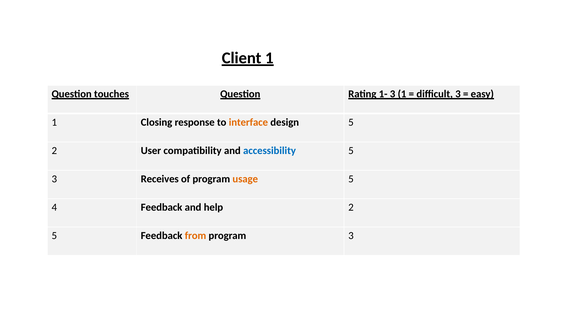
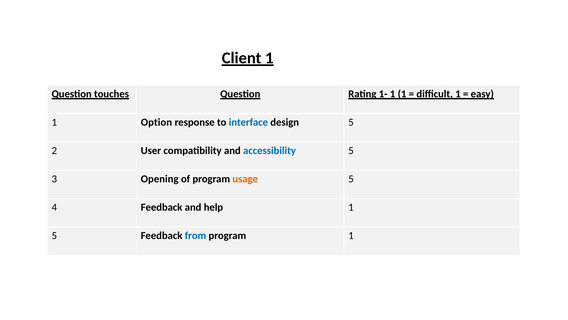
1- 3: 3 -> 1 (393, 94)
difficult 3: 3 -> 1 (458, 94)
Closing: Closing -> Option (156, 122)
interface colour: orange -> blue (248, 122)
Receives: Receives -> Opening (160, 179)
help 2: 2 -> 1 (351, 207)
from colour: orange -> blue (196, 235)
program 3: 3 -> 1 (351, 235)
